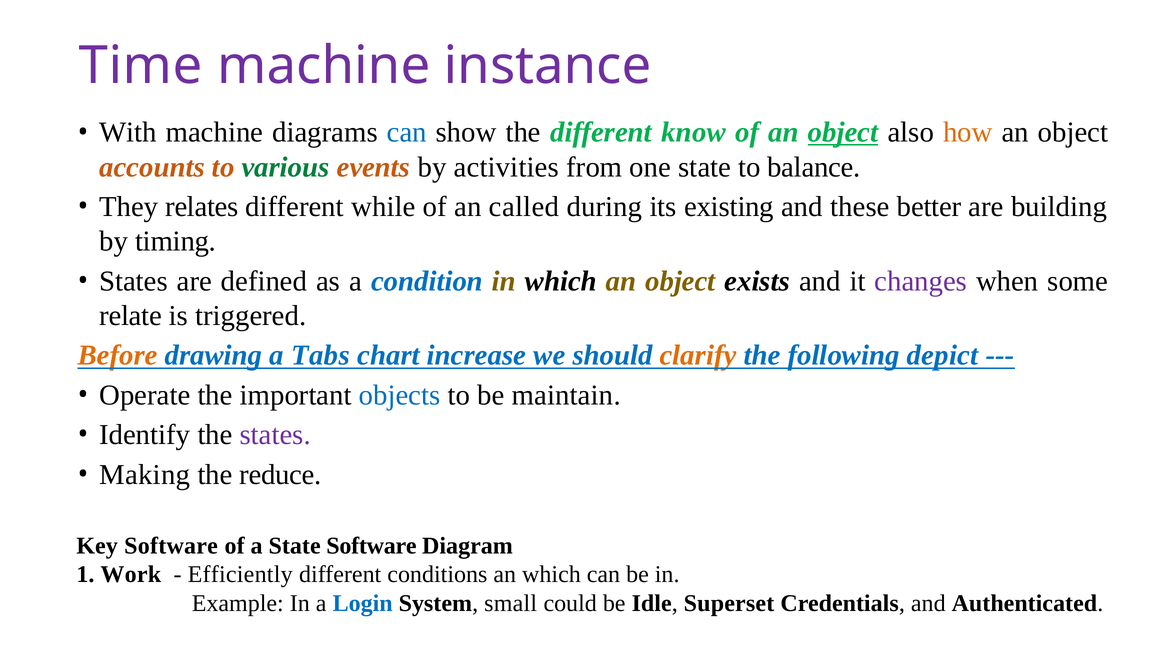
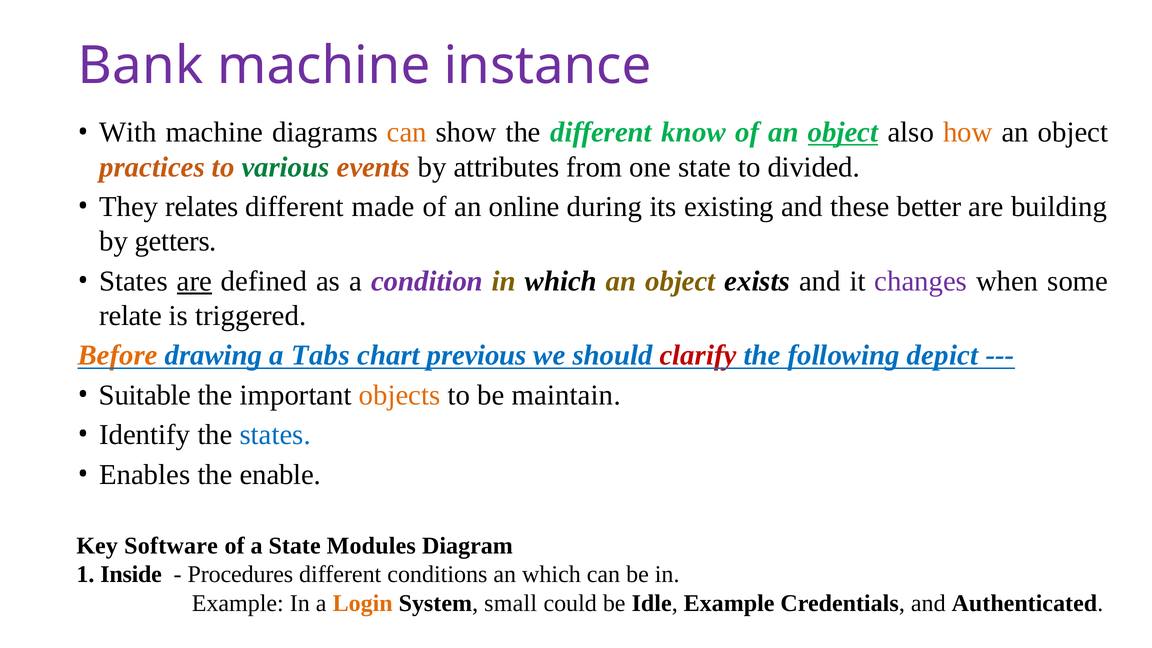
Time: Time -> Bank (141, 66)
can colour: blue -> orange (407, 132)
accounts: accounts -> practices (152, 167)
activities: activities -> attributes (506, 167)
balance: balance -> divided (814, 167)
while: while -> made (383, 207)
called: called -> online (524, 207)
timing: timing -> getters (176, 241)
are underline: none -> present (194, 281)
condition colour: blue -> purple (427, 281)
increase: increase -> previous (477, 355)
clarify colour: orange -> red (698, 355)
Operate: Operate -> Suitable (145, 395)
objects colour: blue -> orange (400, 395)
states colour: purple -> blue (275, 435)
Making: Making -> Enables (145, 475)
reduce: reduce -> enable (280, 475)
State Software: Software -> Modules (371, 546)
Work: Work -> Inside (131, 574)
Efficiently: Efficiently -> Procedures (240, 574)
Login colour: blue -> orange (363, 603)
Idle Superset: Superset -> Example (729, 603)
